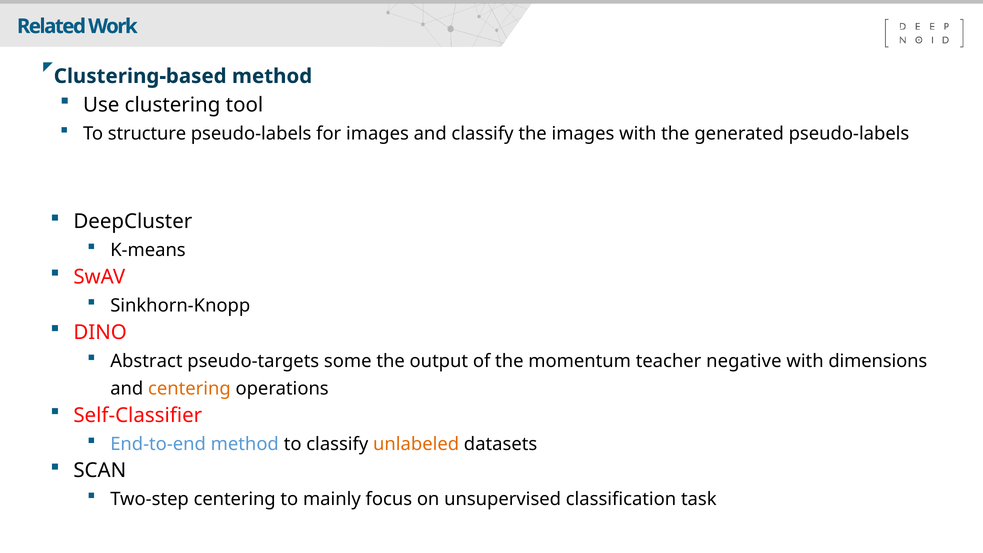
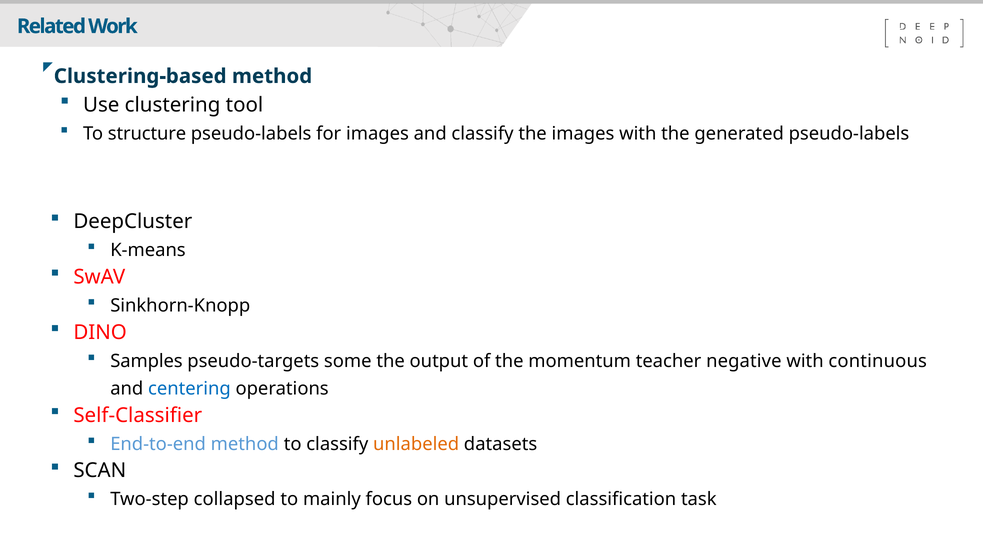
Abstract: Abstract -> Samples (146, 361)
dimensions: dimensions -> continuous (878, 361)
centering colour: orange -> blue (189, 389)
Two-step centering: centering -> collapsed (235, 499)
